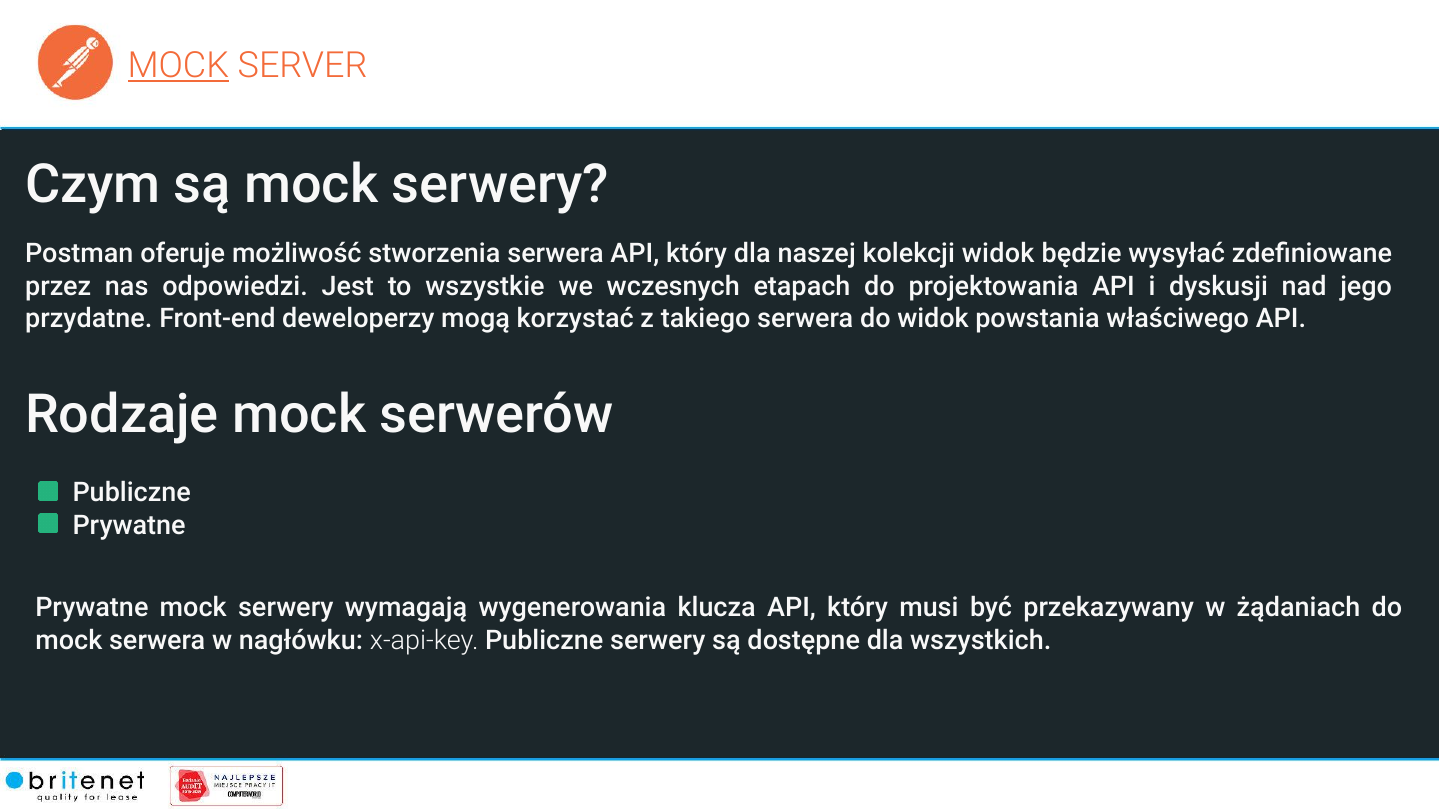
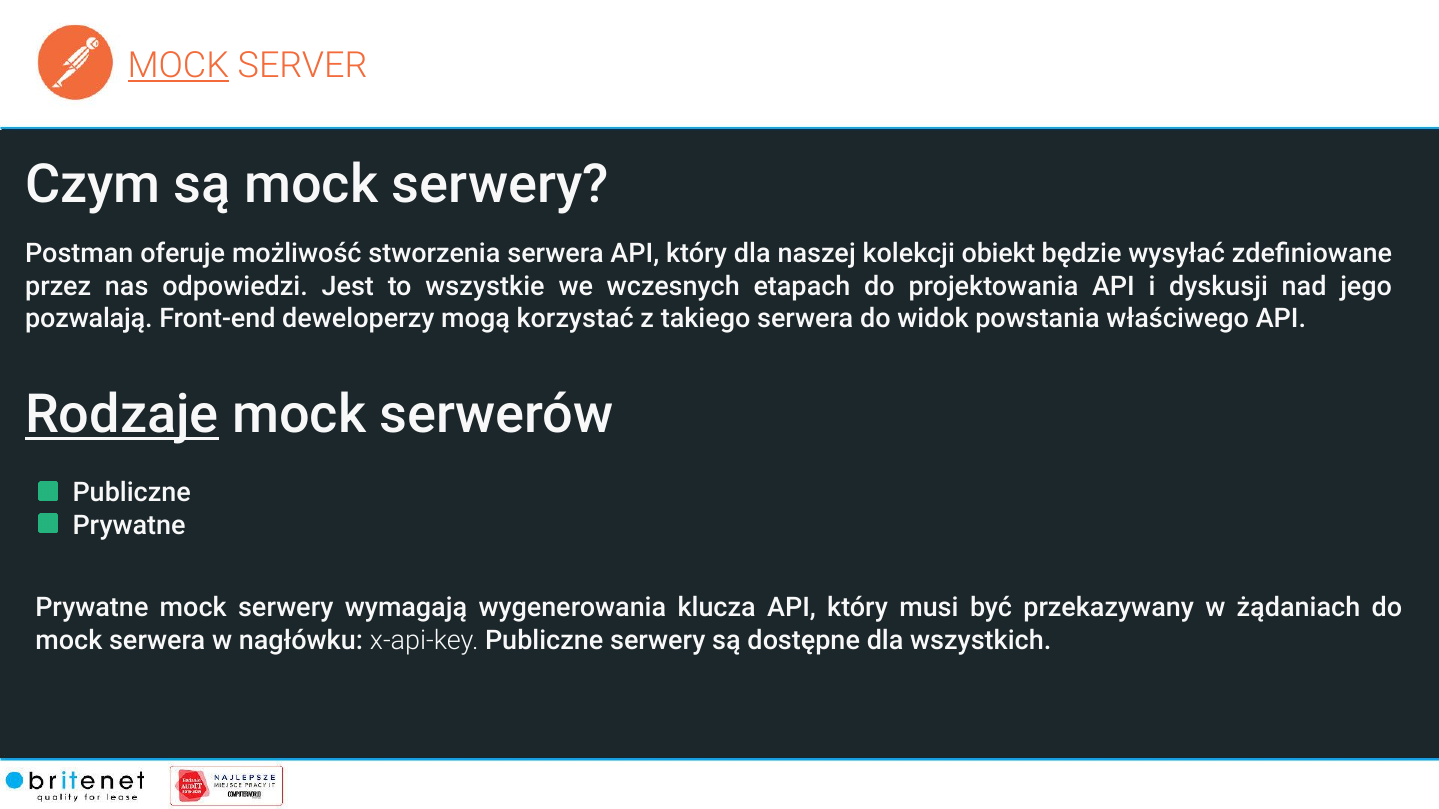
kolekcji widok: widok -> obiekt (999, 254)
przydatne: przydatne -> pozwalają (89, 319)
Rodzaje underline: none -> present (122, 415)
